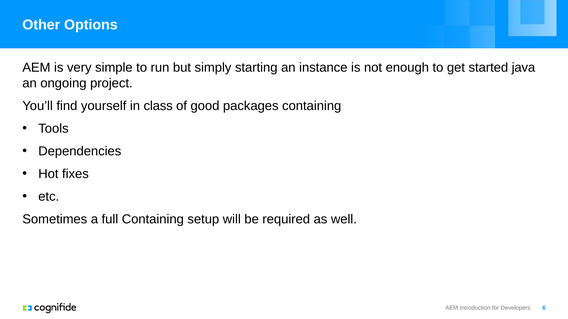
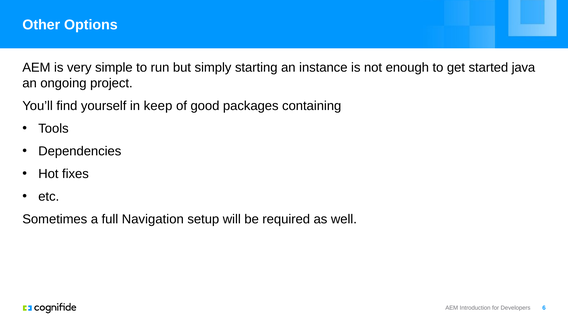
class: class -> keep (158, 106)
full Containing: Containing -> Navigation (153, 220)
